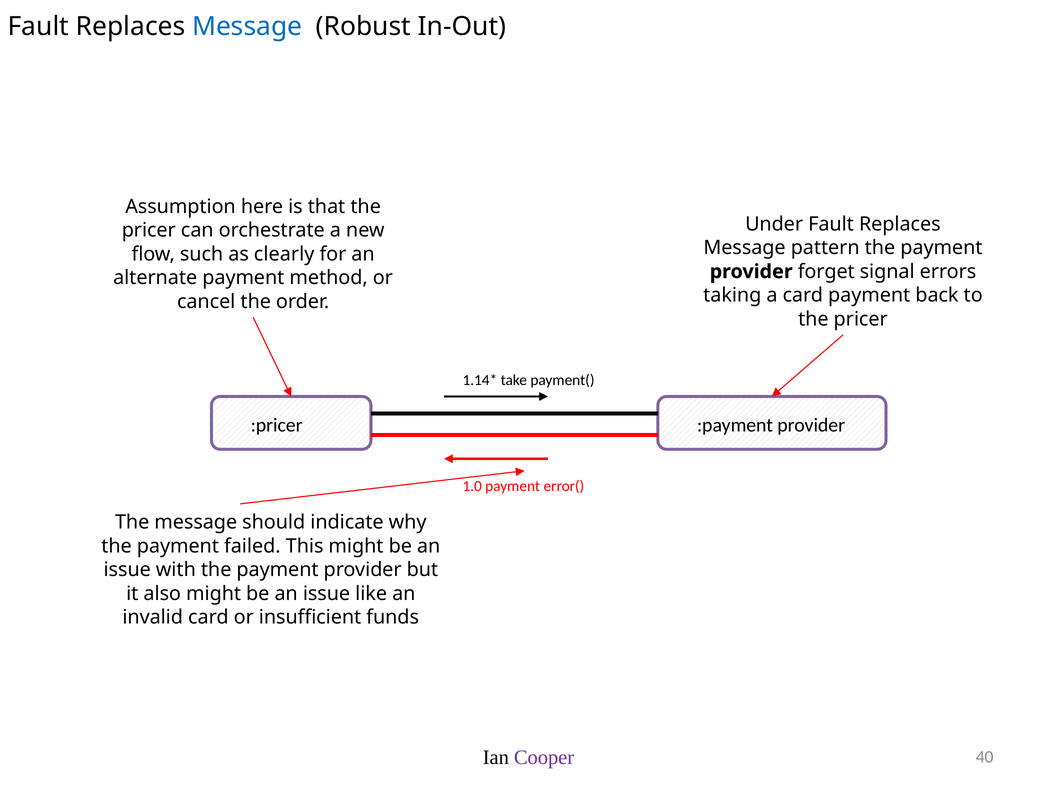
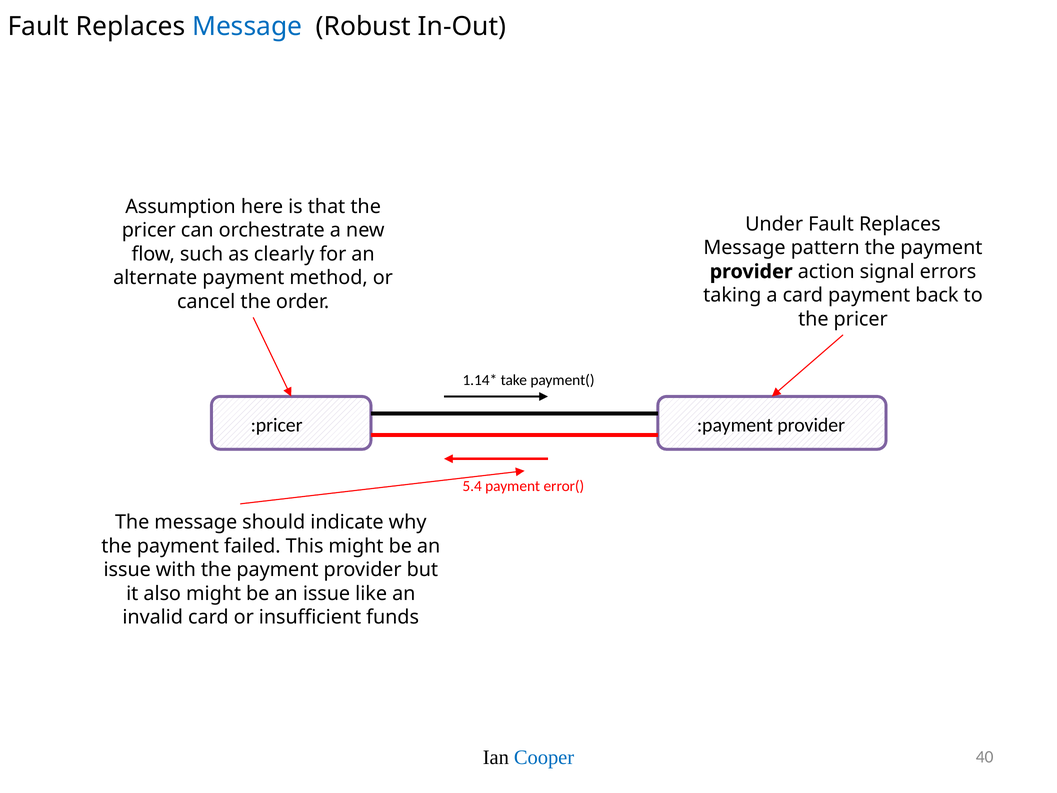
forget: forget -> action (826, 272)
1.0: 1.0 -> 5.4 (472, 486)
Cooper colour: purple -> blue (544, 757)
